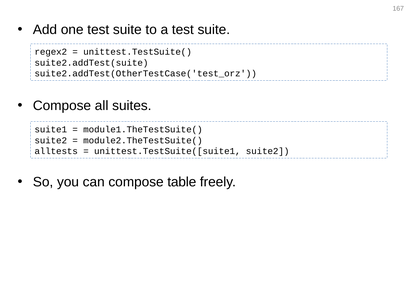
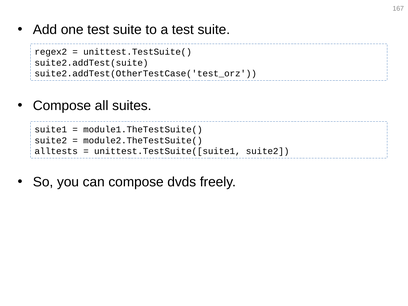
table: table -> dvds (182, 182)
